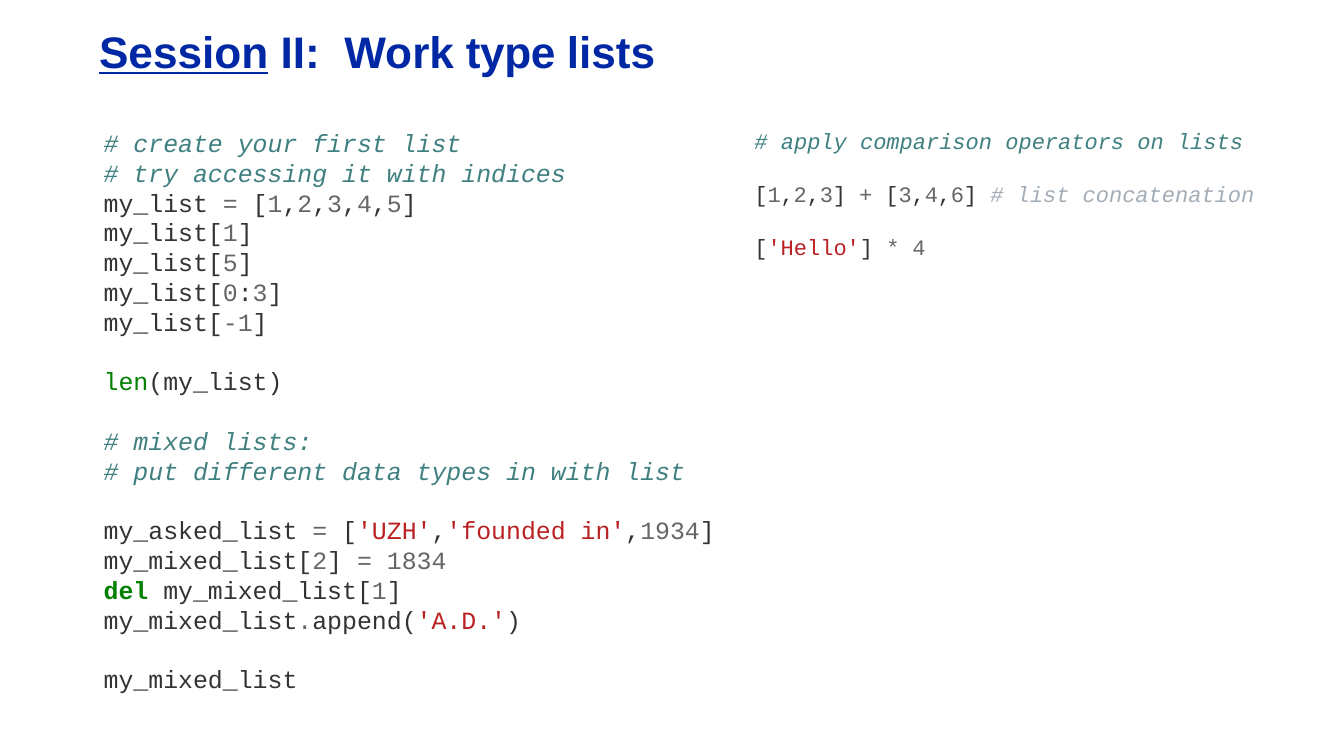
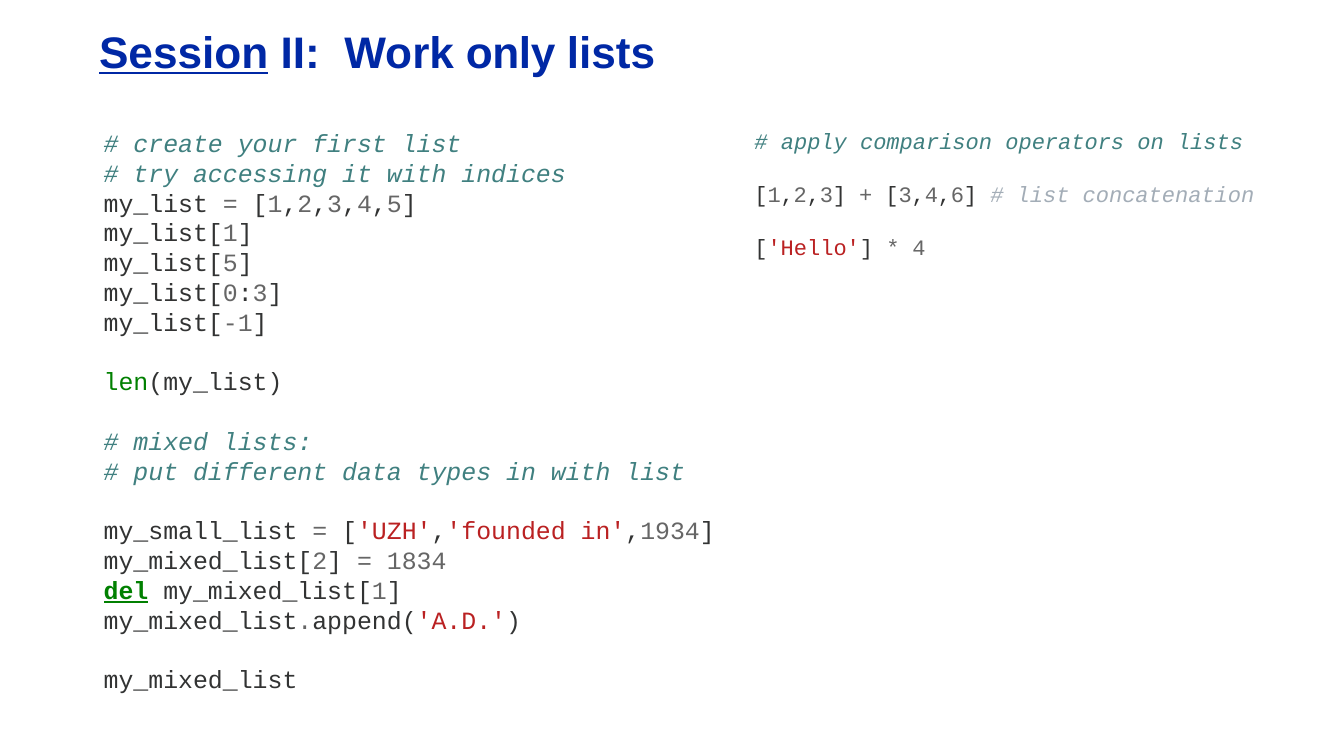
type: type -> only (511, 54)
my_asked_list: my_asked_list -> my_small_list (201, 532)
del underline: none -> present (126, 592)
